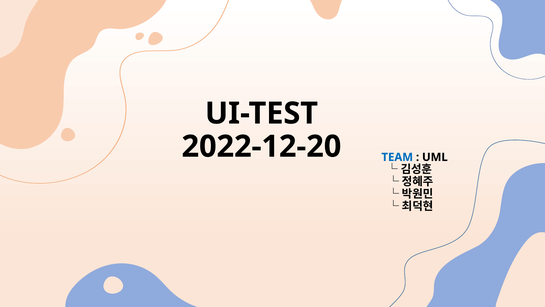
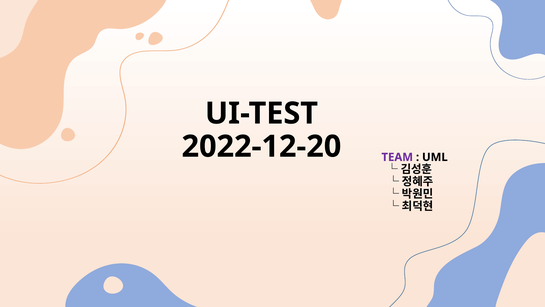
TEAM colour: blue -> purple (397, 157)
